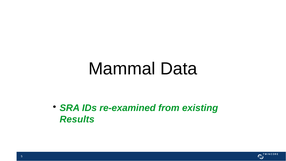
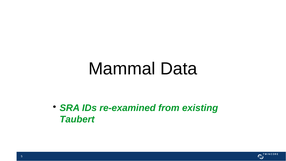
Results: Results -> Taubert (77, 119)
